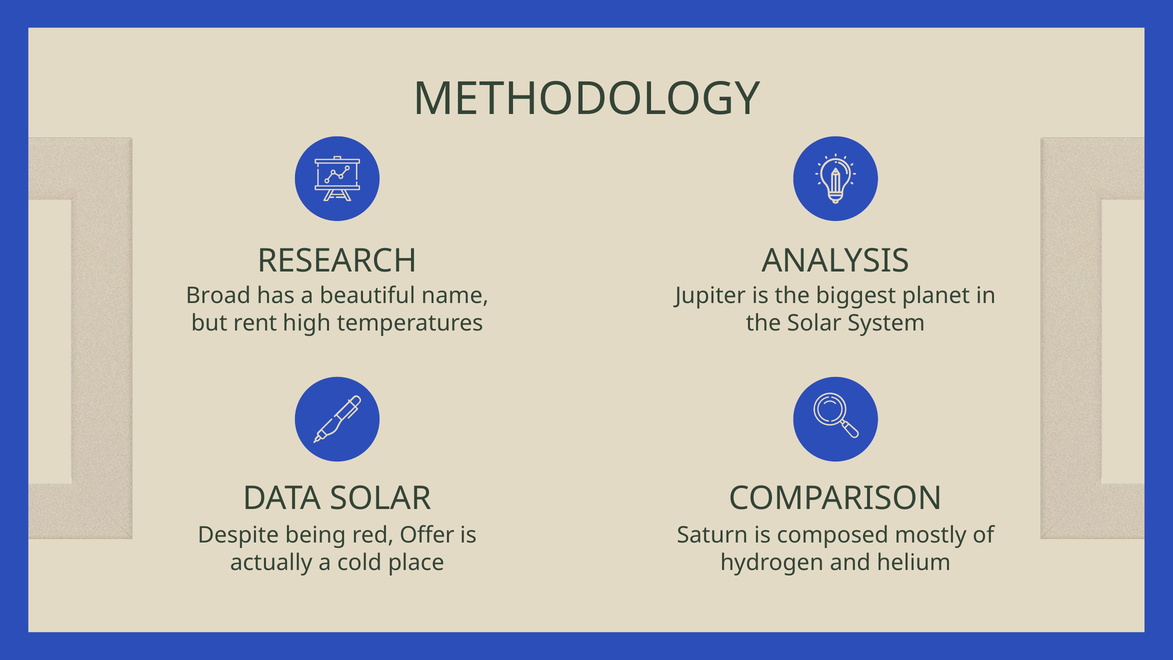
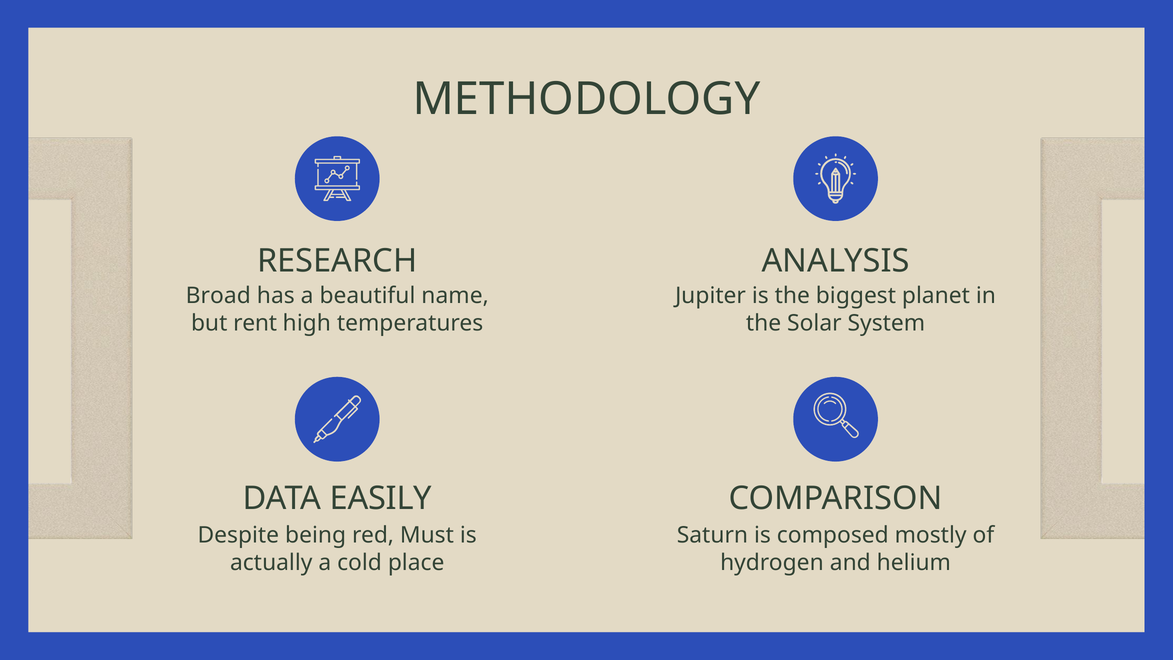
DATA SOLAR: SOLAR -> EASILY (381, 499)
Offer: Offer -> Must (427, 535)
